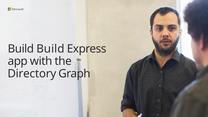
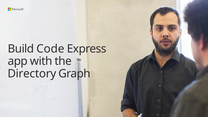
Build Build: Build -> Code (50, 49)
